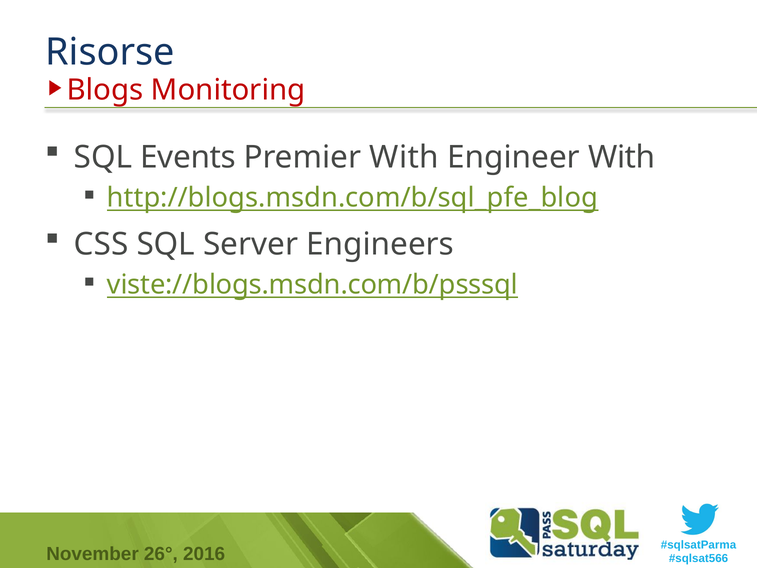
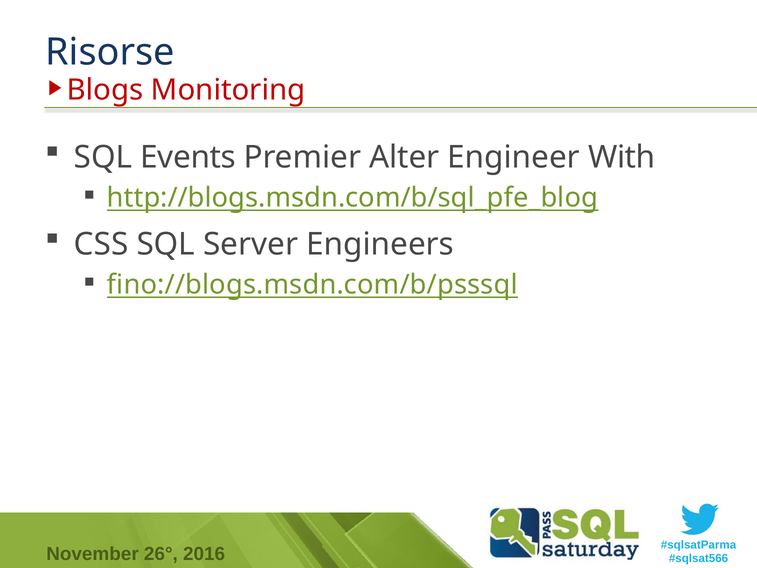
Premier With: With -> Alter (404, 157)
viste://blogs.msdn.com/b/psssql: viste://blogs.msdn.com/b/psssql -> fino://blogs.msdn.com/b/psssql (312, 285)
